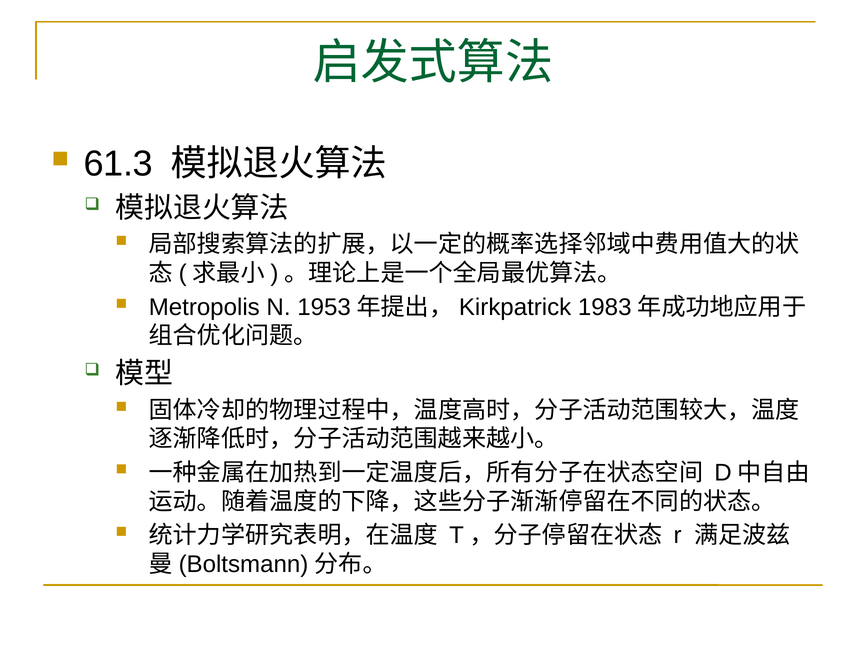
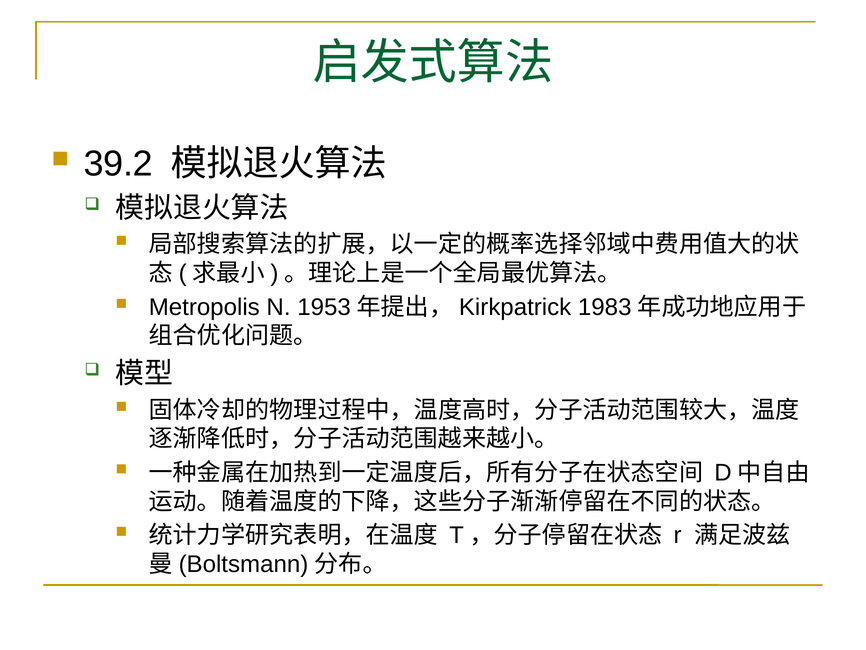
61.3: 61.3 -> 39.2 (118, 164)
